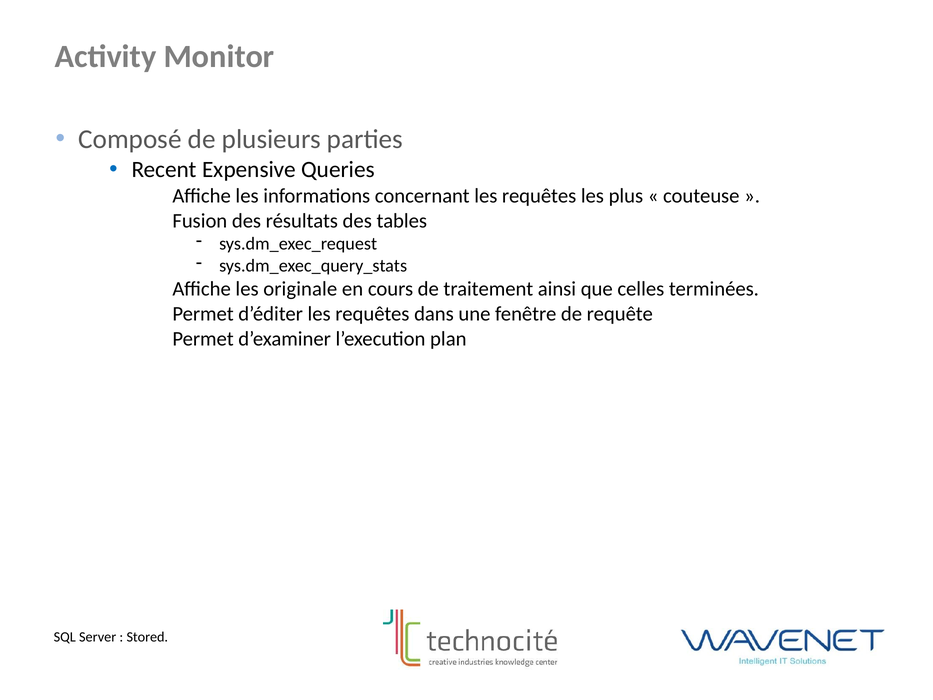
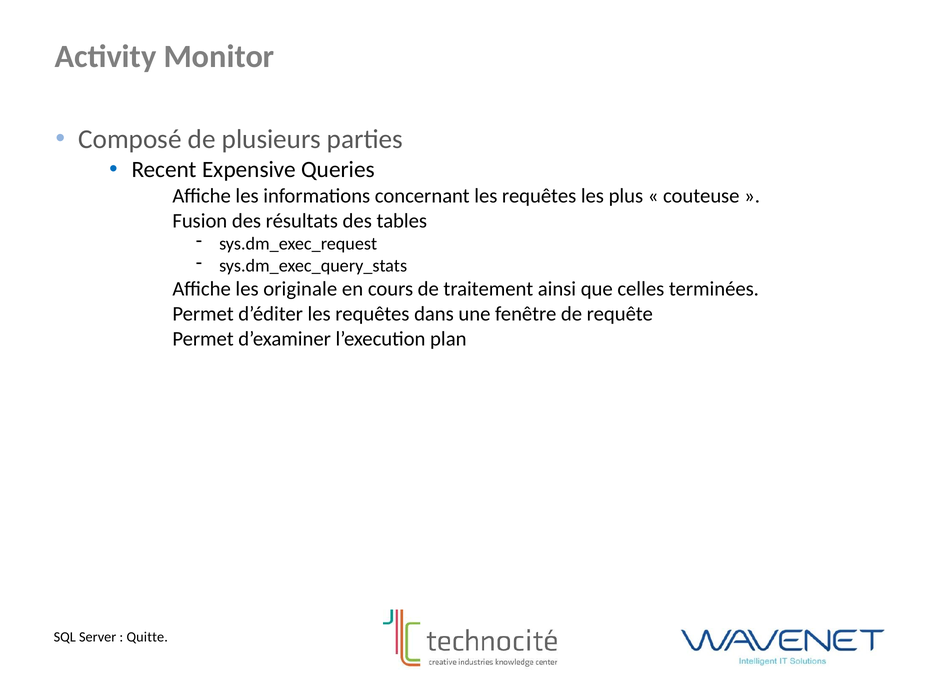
Stored: Stored -> Quitte (147, 637)
